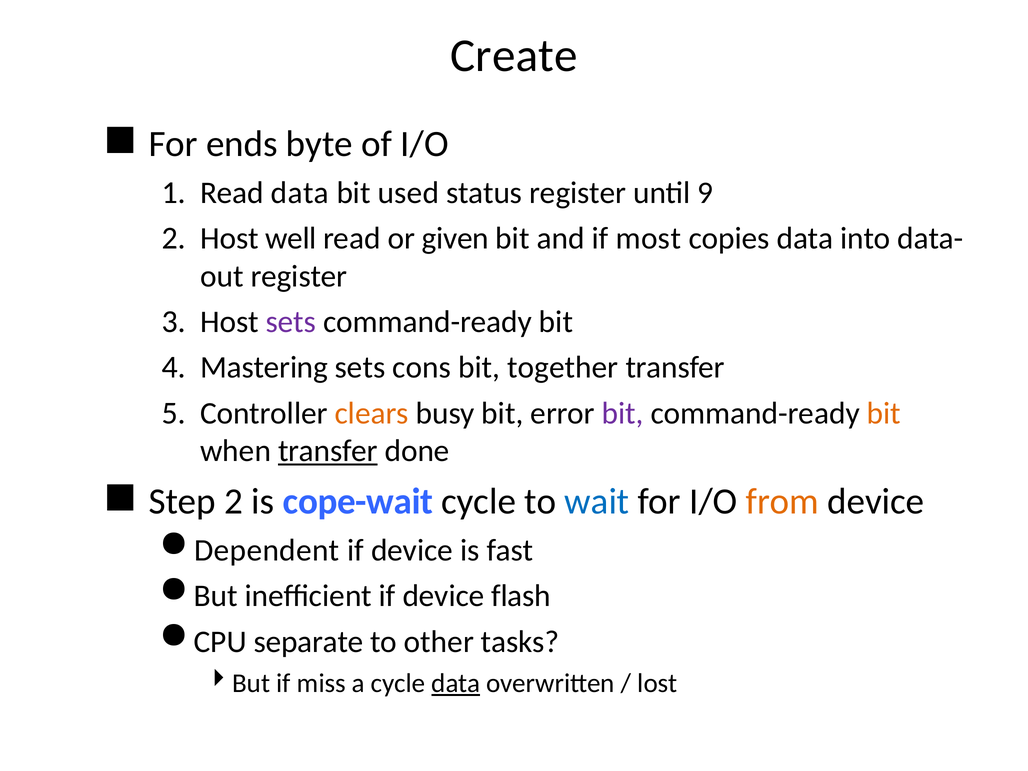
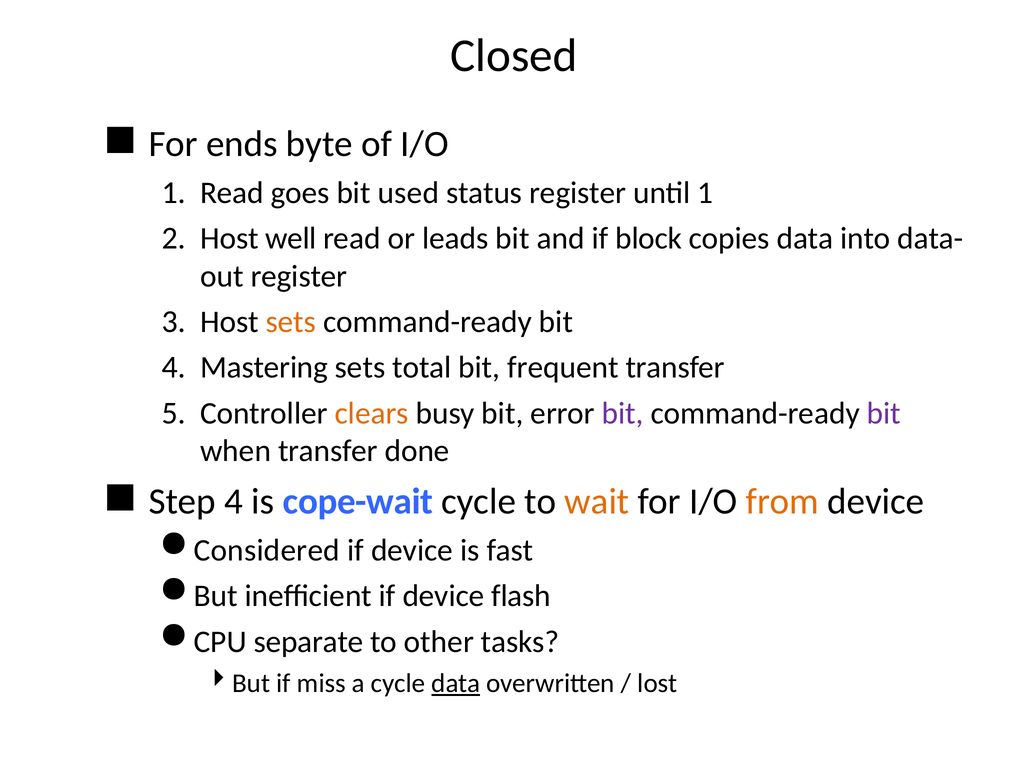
Create: Create -> Closed (514, 56)
Read data: data -> goes (300, 193)
until 9: 9 -> 1 (705, 193)
given: given -> leads (455, 238)
most: most -> block (649, 238)
sets colour: purple -> orange (291, 322)
cons: cons -> total (422, 368)
together: together -> frequent (563, 368)
bit colour: orange -> purple (884, 413)
transfer underline: present -> none (328, 451)
Step 2: 2 -> 4 (234, 502)
wait colour: blue -> orange (597, 502)
Dependent: Dependent -> Considered (267, 550)
